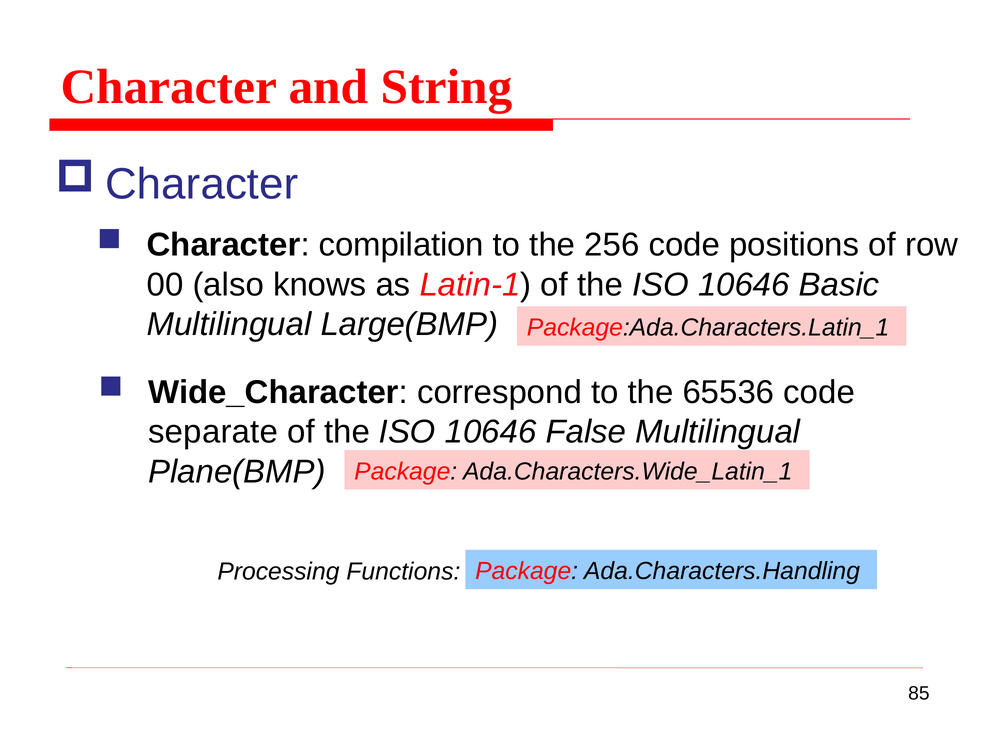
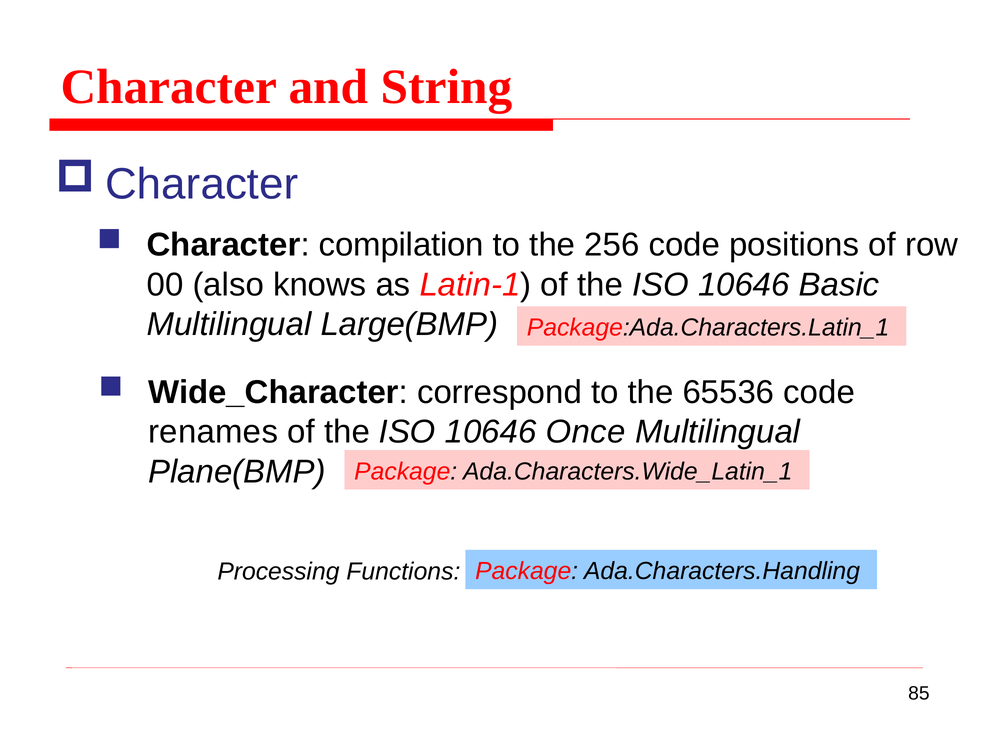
separate: separate -> renames (213, 432)
False: False -> Once (586, 432)
